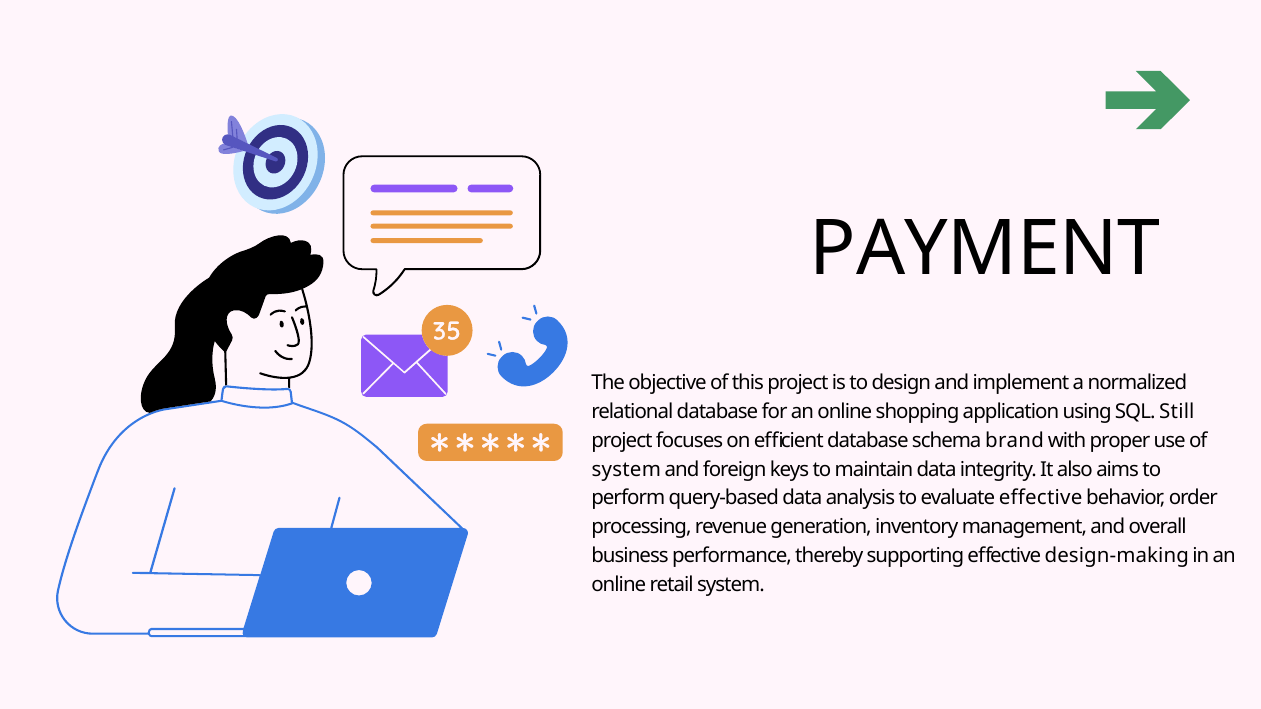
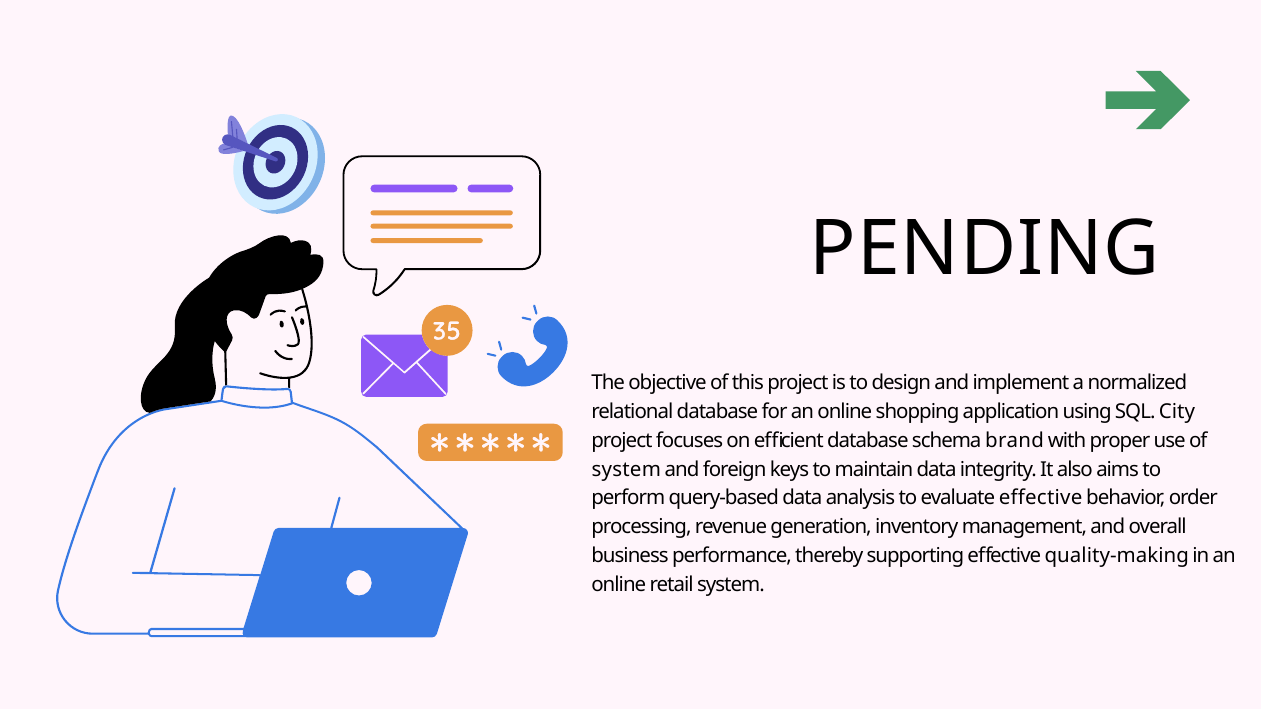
PAYMENT: PAYMENT -> PENDING (985, 249)
Still: Still -> City (1177, 412)
design-making: design-making -> quality-making (1117, 556)
